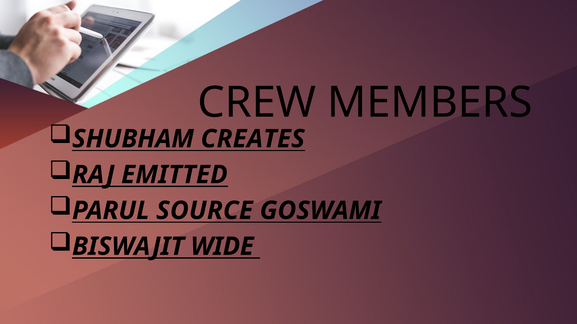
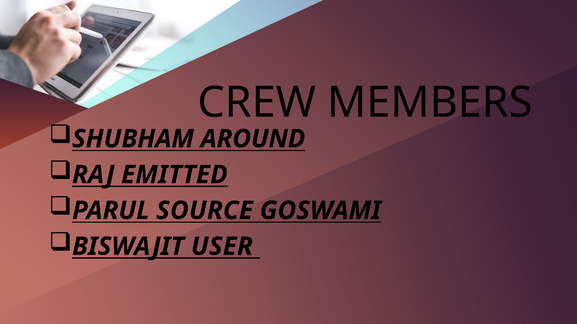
CREATES: CREATES -> AROUND (253, 139)
WIDE: WIDE -> USER (222, 247)
